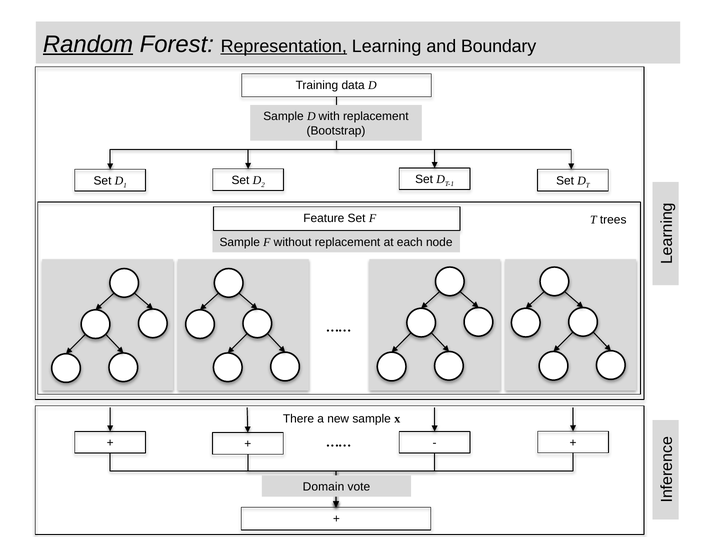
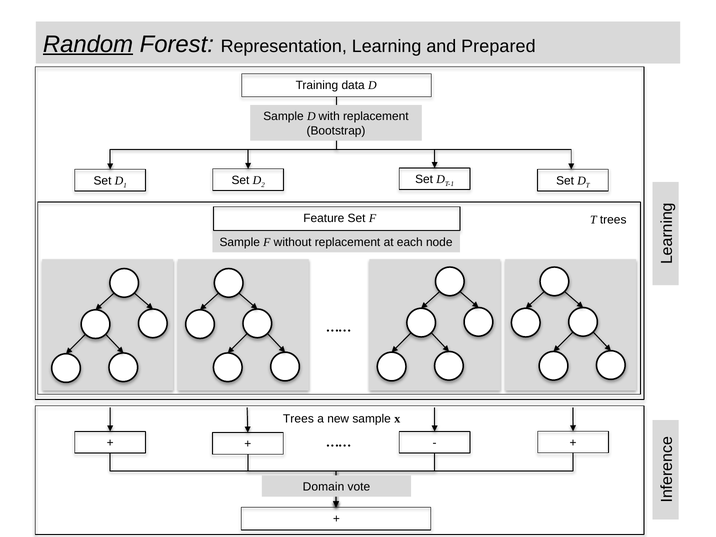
Representation underline: present -> none (284, 46)
Boundary: Boundary -> Prepared (498, 46)
There: There -> Trees (298, 419)
